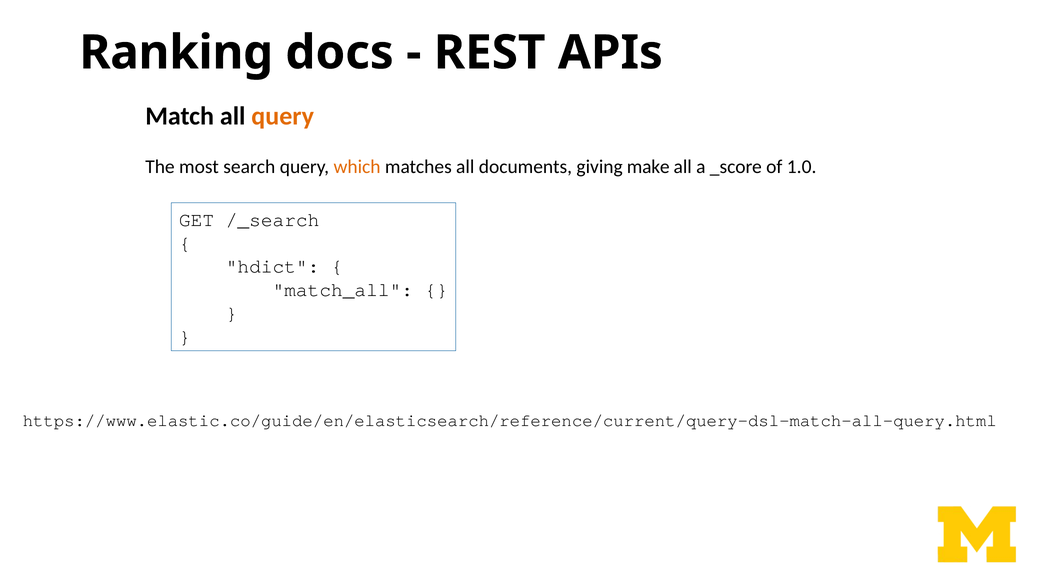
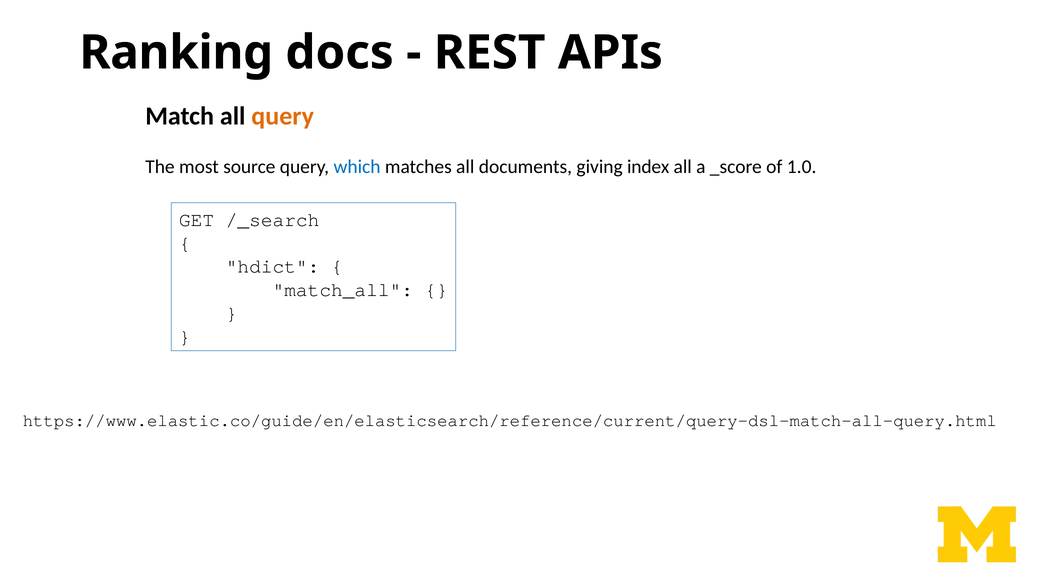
search: search -> source (249, 167)
which colour: orange -> blue (357, 167)
make: make -> index (648, 167)
